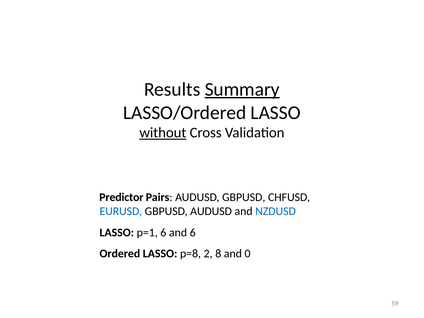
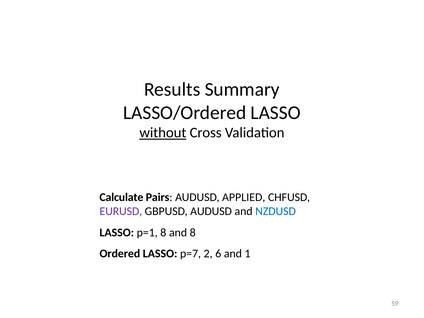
Summary underline: present -> none (242, 89)
Predictor: Predictor -> Calculate (121, 197)
AUDUSD GBPUSD: GBPUSD -> APPLIED (244, 197)
EURUSD colour: blue -> purple (121, 211)
p=1 6: 6 -> 8 (163, 233)
and 6: 6 -> 8 (193, 233)
p=8: p=8 -> p=7 (191, 254)
8: 8 -> 6 (218, 254)
0: 0 -> 1 (248, 254)
